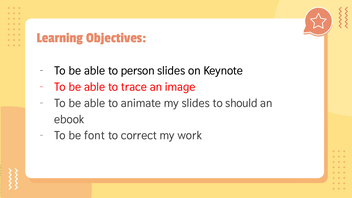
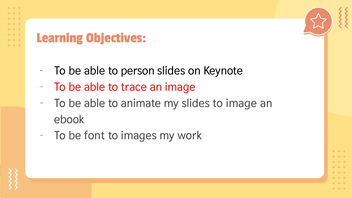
to should: should -> image (241, 103)
correct: correct -> images (139, 136)
